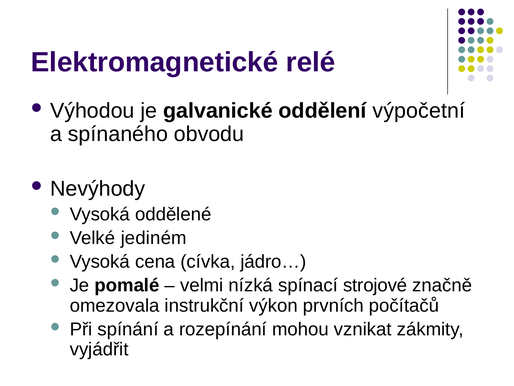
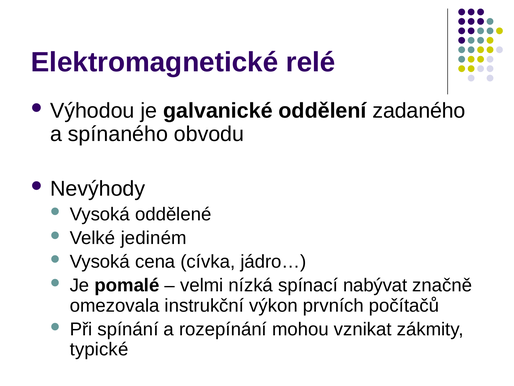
výpočetní: výpočetní -> zadaného (419, 111)
strojové: strojové -> nabývat (375, 285)
vyjádřit: vyjádřit -> typické (99, 349)
